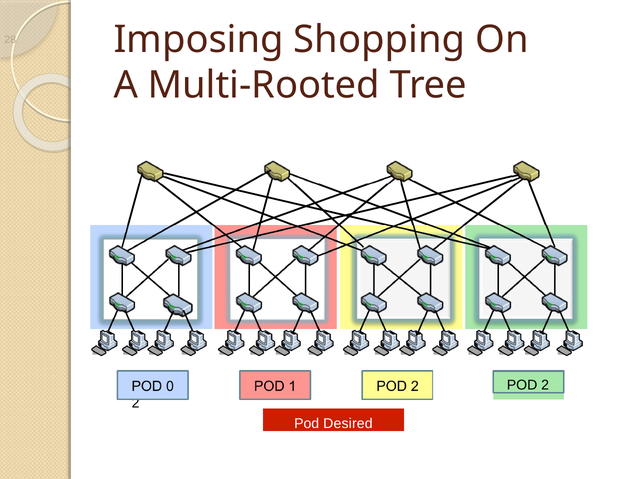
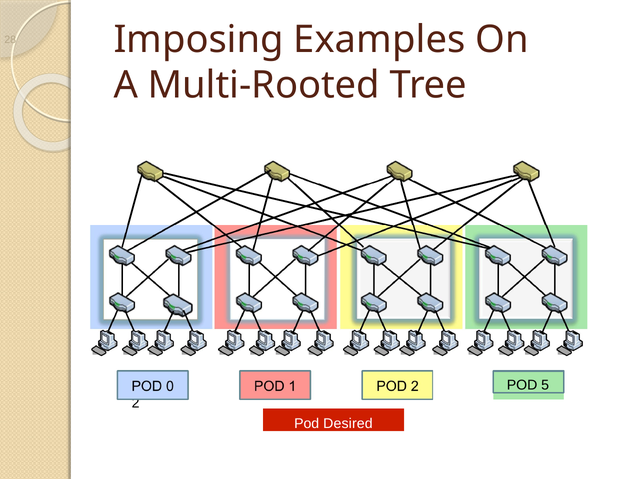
Shopping: Shopping -> Examples (379, 39)
2: 2 -> 5 (545, 385)
